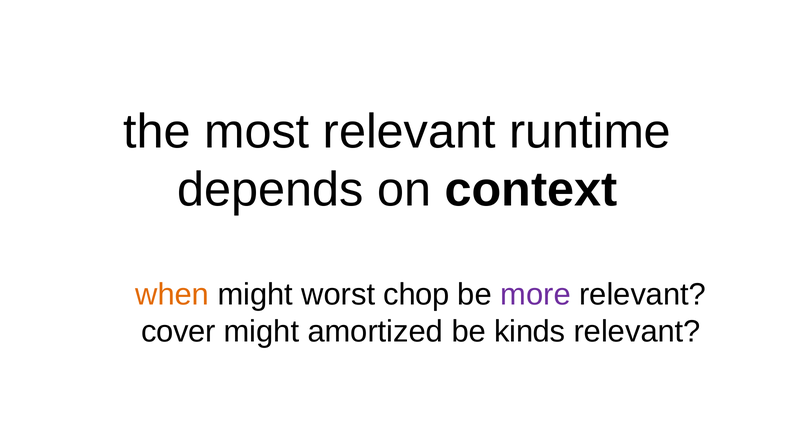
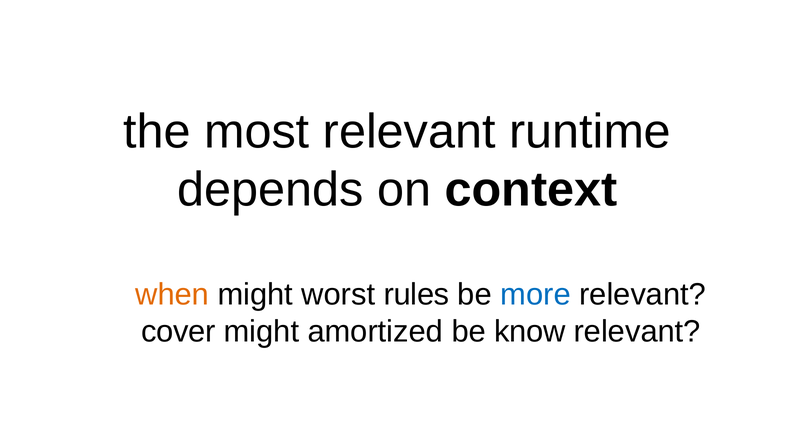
chop: chop -> rules (416, 295)
more colour: purple -> blue (536, 295)
kinds: kinds -> know (530, 332)
